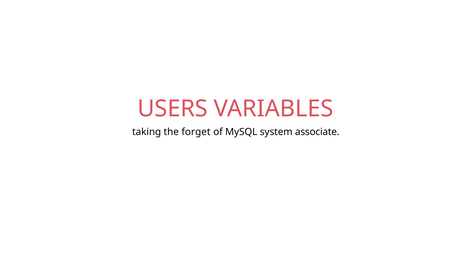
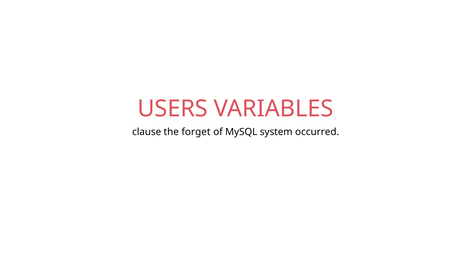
taking: taking -> clause (147, 132)
associate: associate -> occurred (317, 132)
